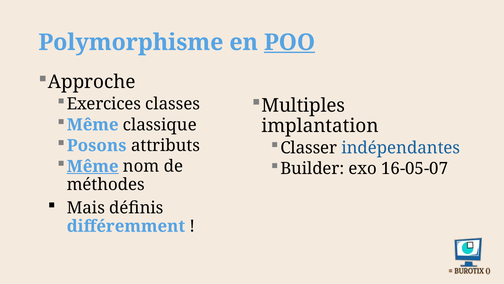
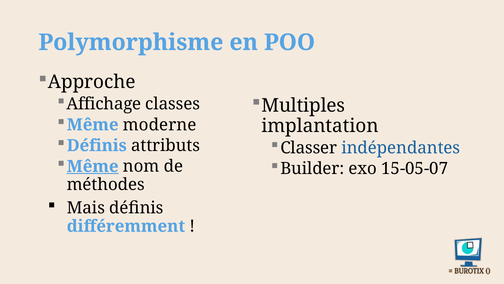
POO underline: present -> none (290, 42)
Exercices: Exercices -> Affichage (104, 104)
classique: classique -> moderne (160, 125)
Posons: Posons -> Définis (97, 145)
16-05-07: 16-05-07 -> 15-05-07 (415, 168)
